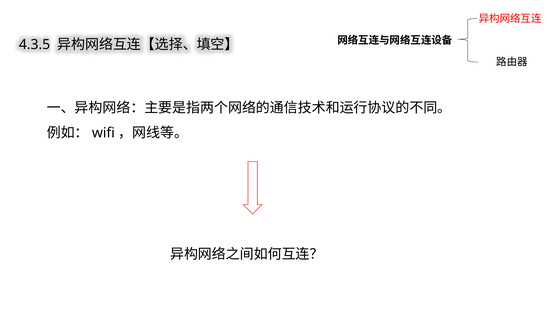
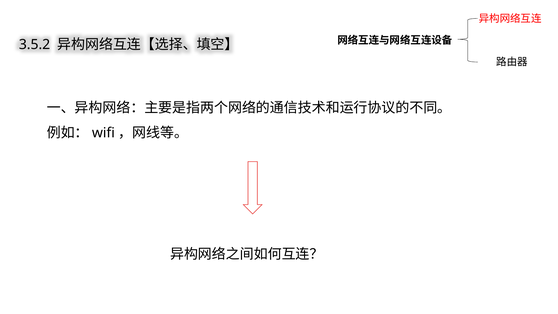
4.3.5: 4.3.5 -> 3.5.2 (35, 45)
